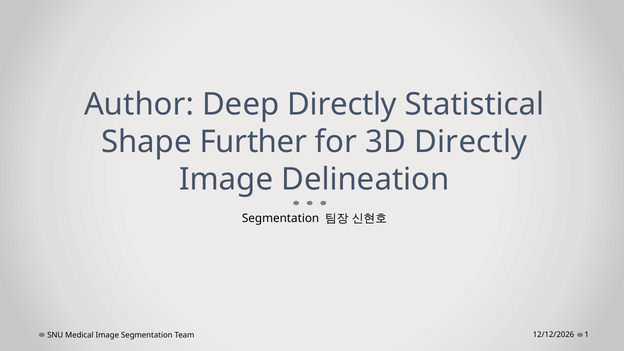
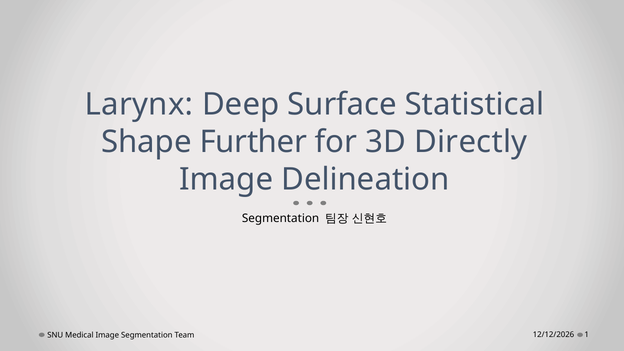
Author: Author -> Larynx (139, 105)
Deep Directly: Directly -> Surface (342, 105)
